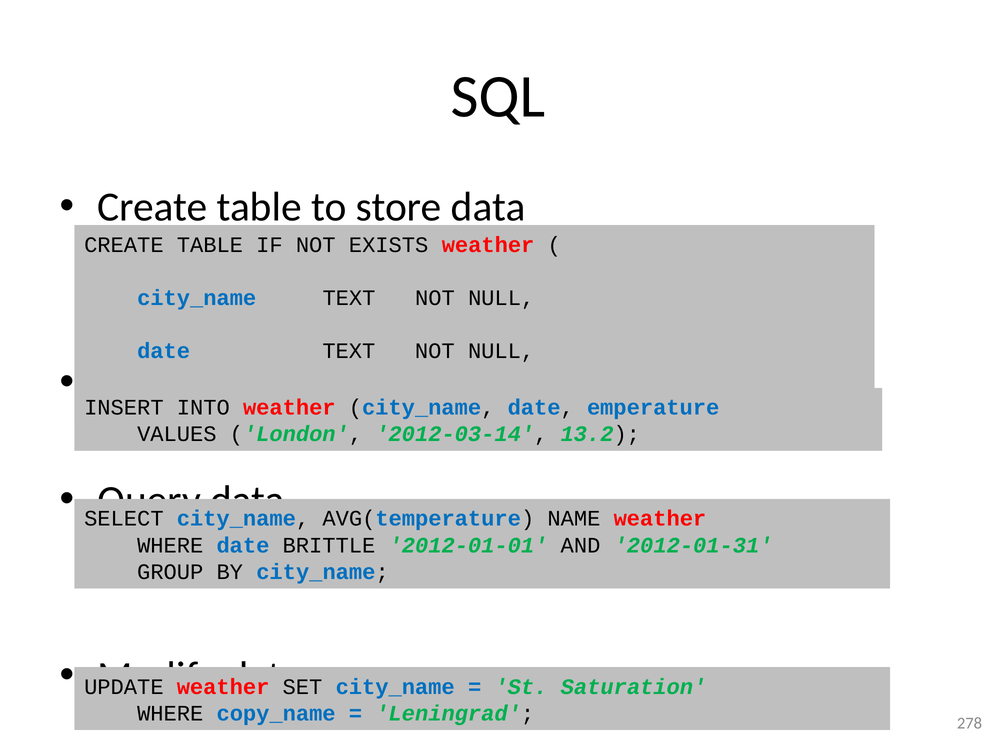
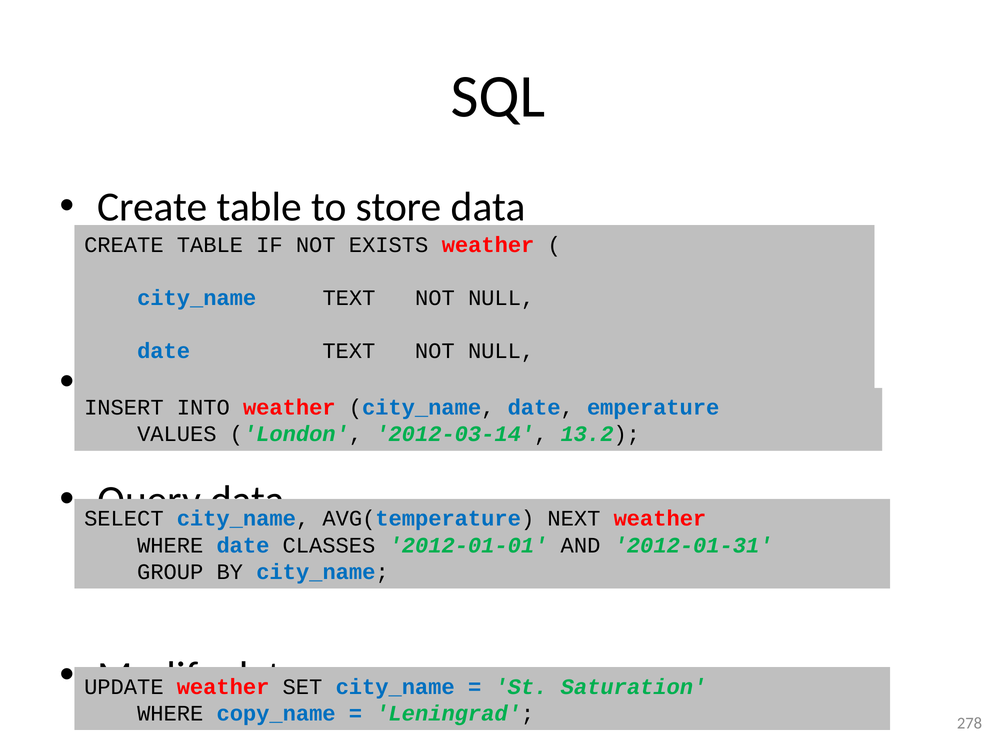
NAME: NAME -> NEXT (574, 519)
BRITTLE: BRITTLE -> CLASSES (329, 545)
